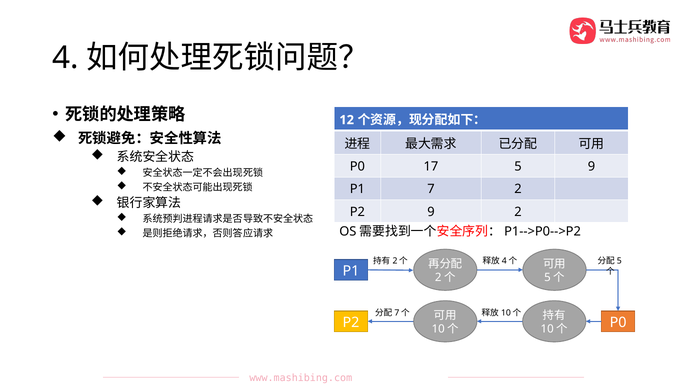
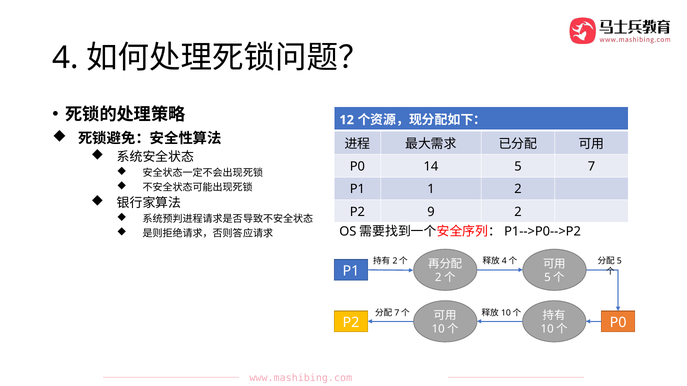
17: 17 -> 14 (431, 167)
5 9: 9 -> 7 (591, 167)
7: 7 -> 1 (431, 189)
